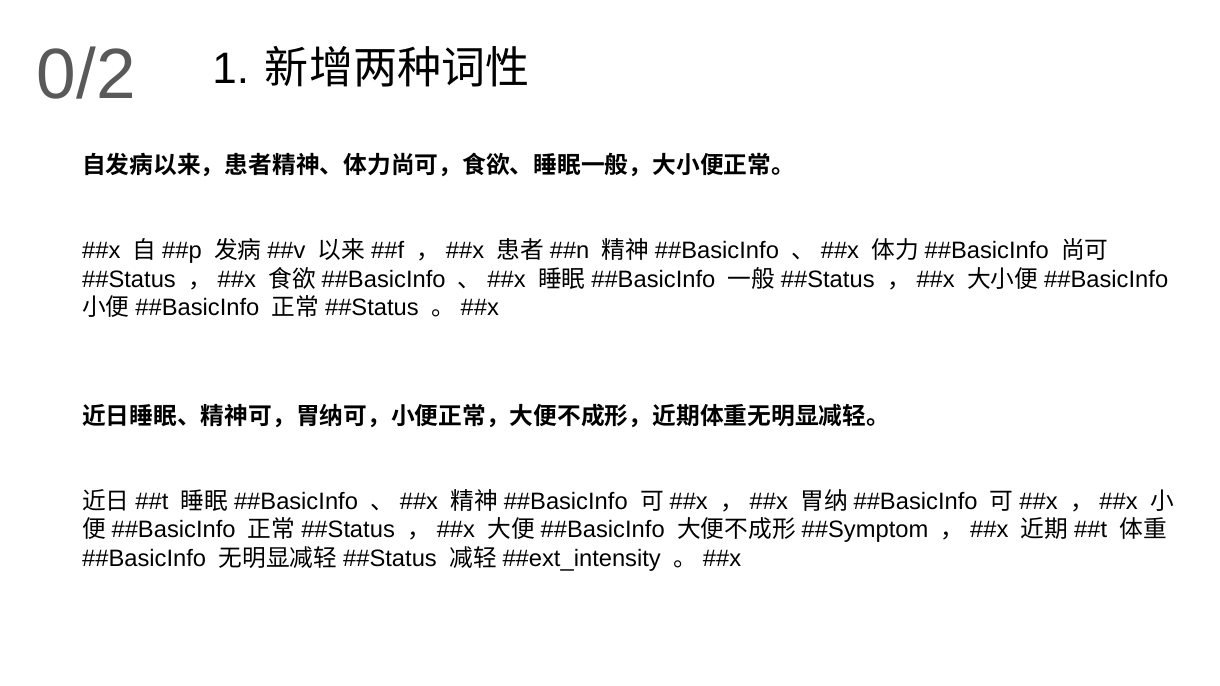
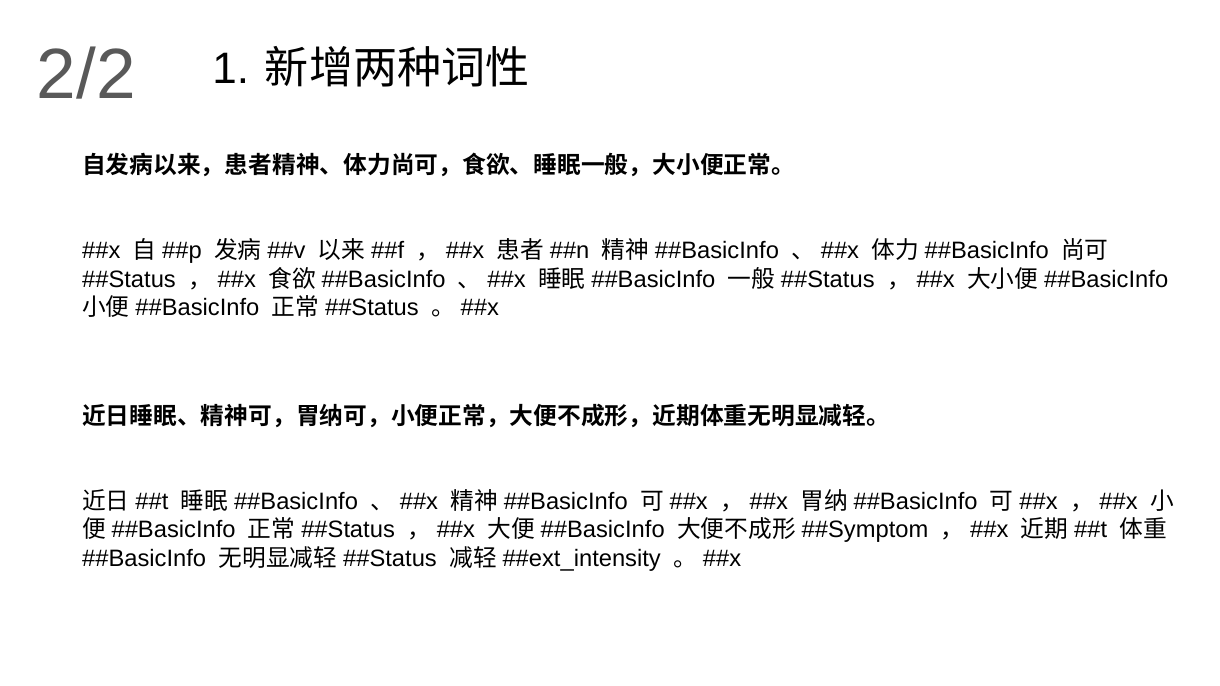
0/2: 0/2 -> 2/2 (86, 75)
